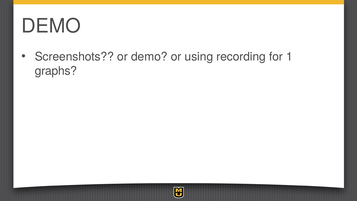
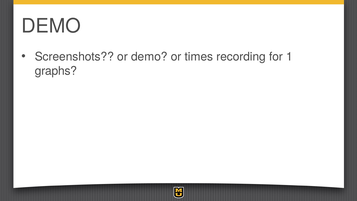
using: using -> times (199, 57)
